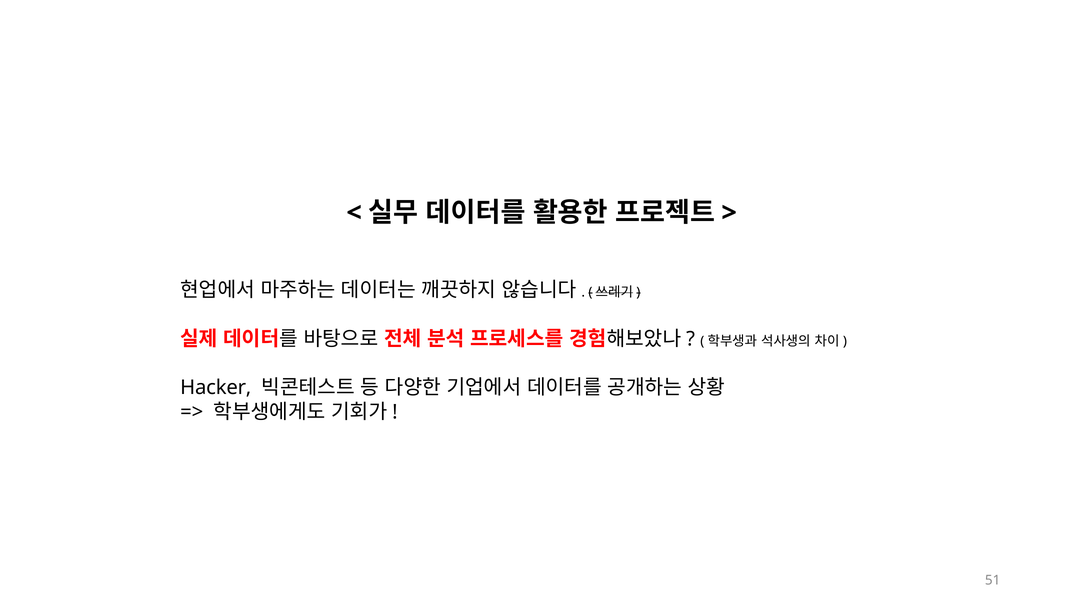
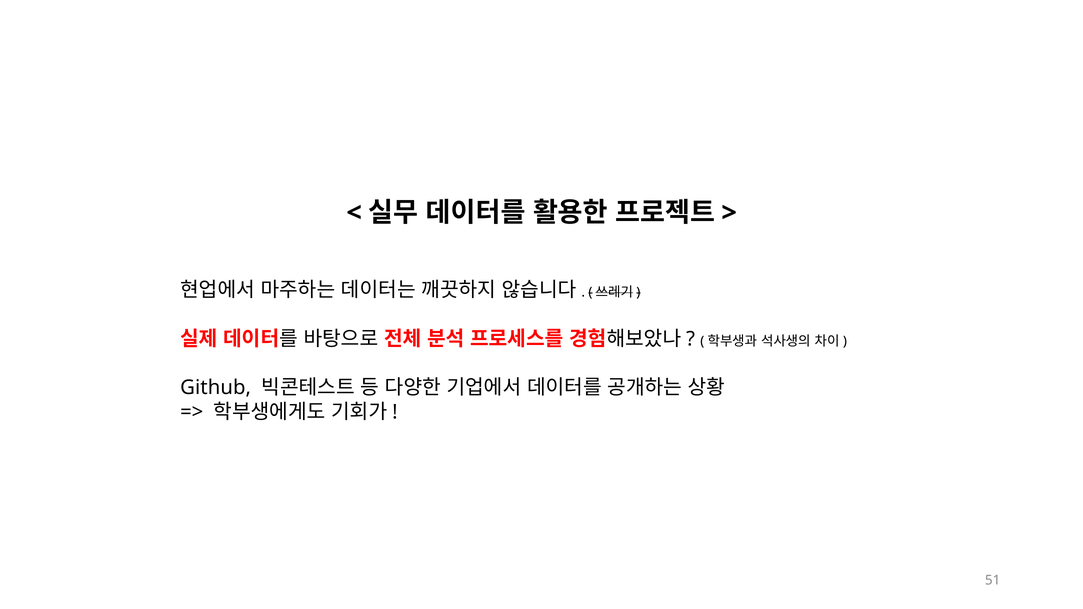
Hacker: Hacker -> Github (216, 388)
